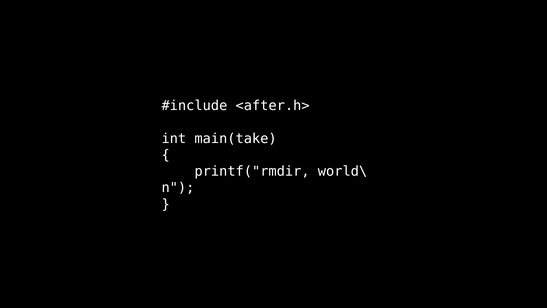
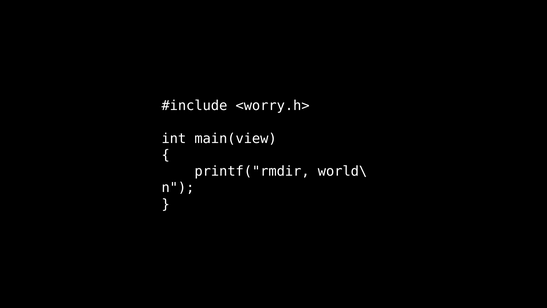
<after.h>: <after.h> -> <worry.h> (273, 106)
main(take: main(take -> main(view (236, 138)
